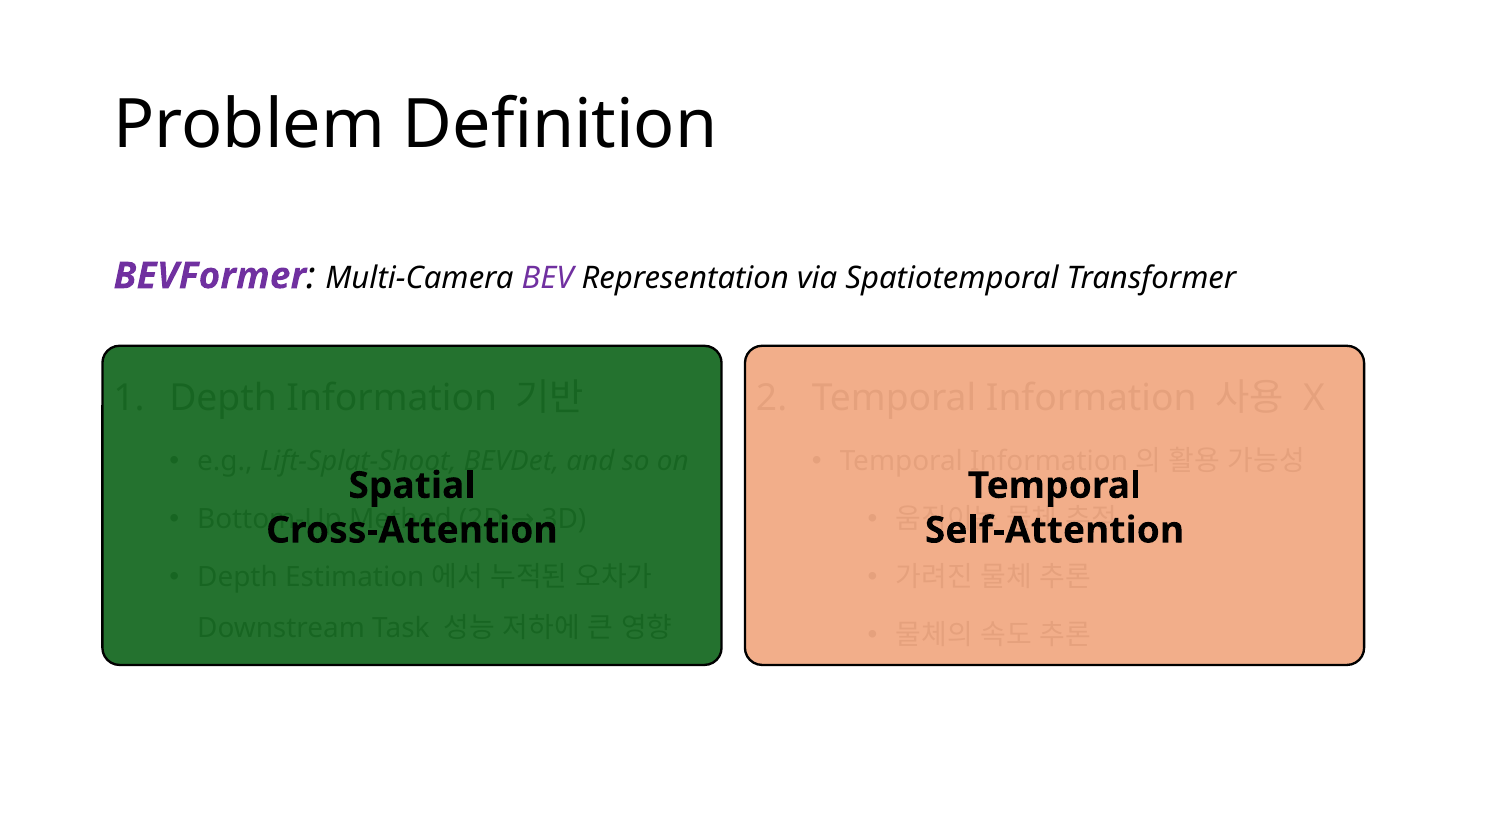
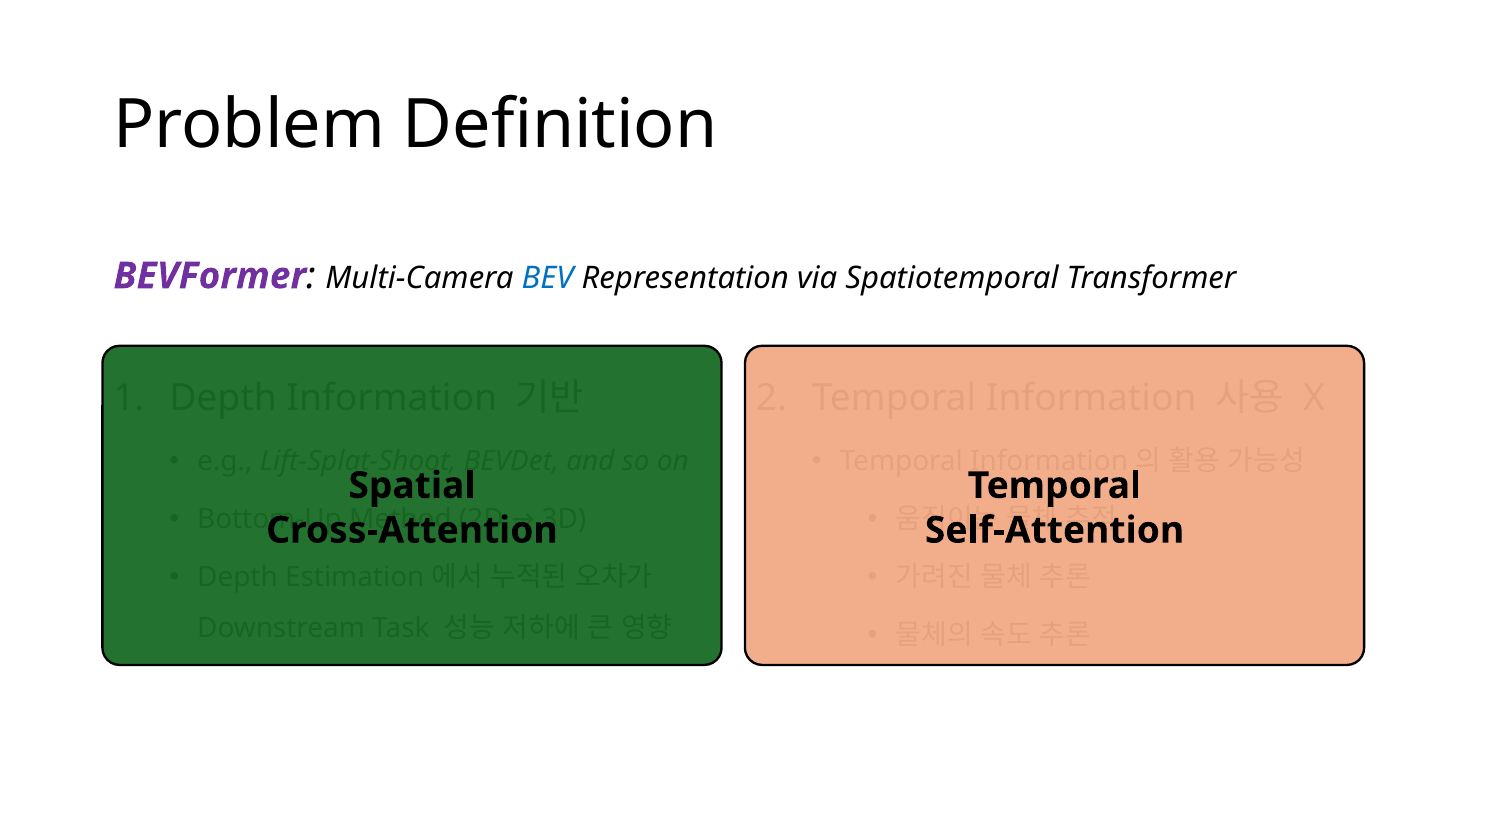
BEV colour: purple -> blue (548, 278)
